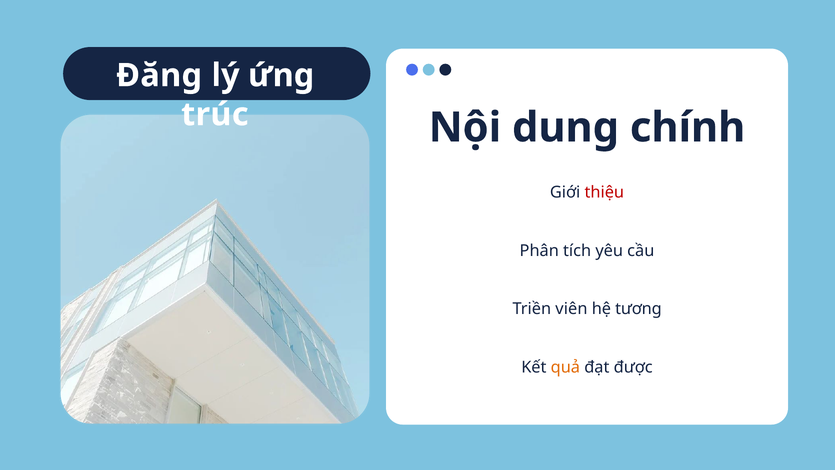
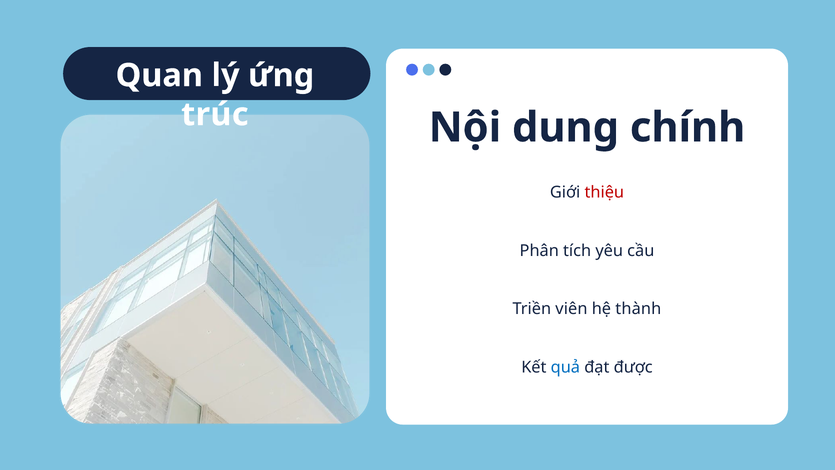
Đăng: Đăng -> Quan (159, 75)
tương: tương -> thành (638, 309)
quả colour: orange -> blue (565, 367)
